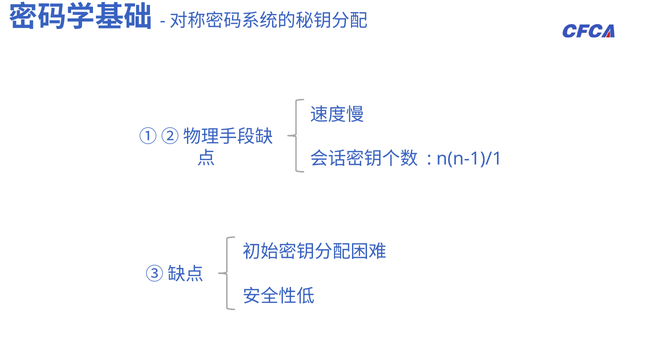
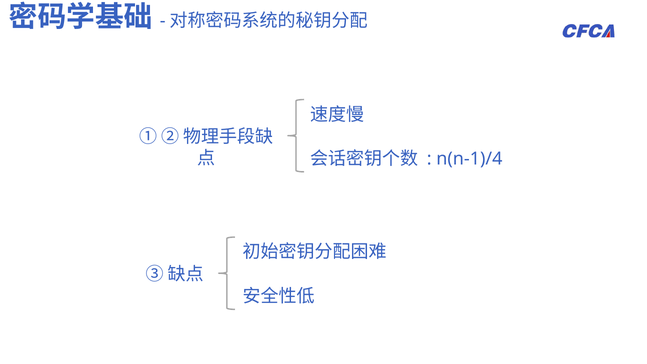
n(n-1)/1: n(n-1)/1 -> n(n-1)/4 (469, 159)
